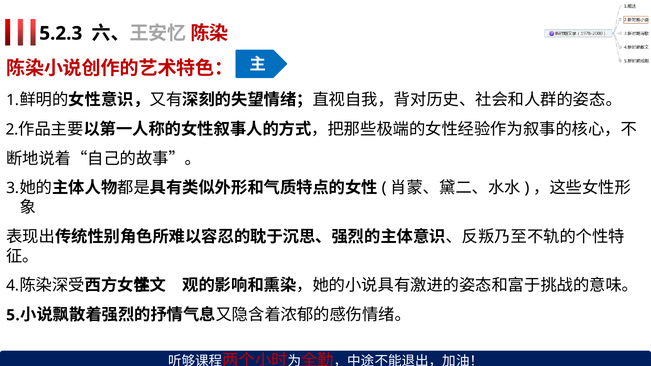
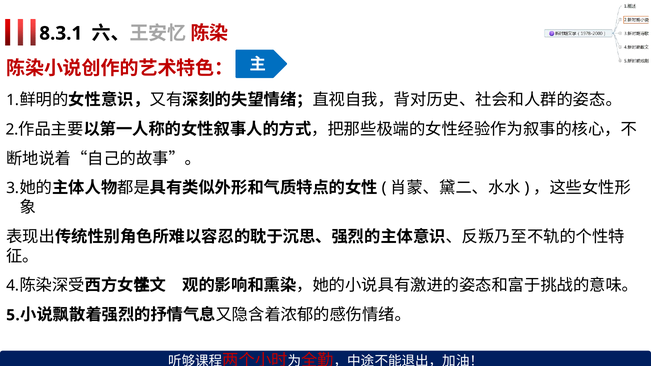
5.2.3: 5.2.3 -> 8.3.1 (61, 33)
